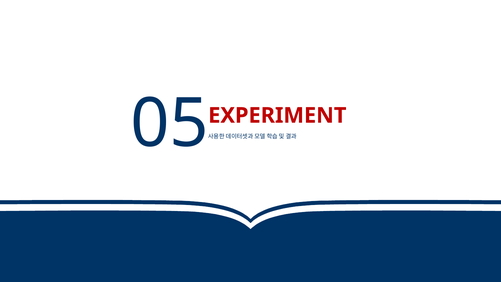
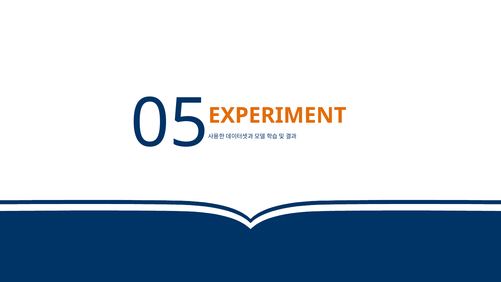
EXPERIMENT colour: red -> orange (277, 115)
